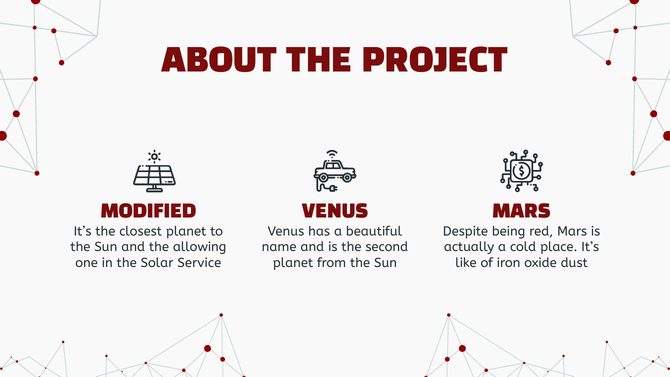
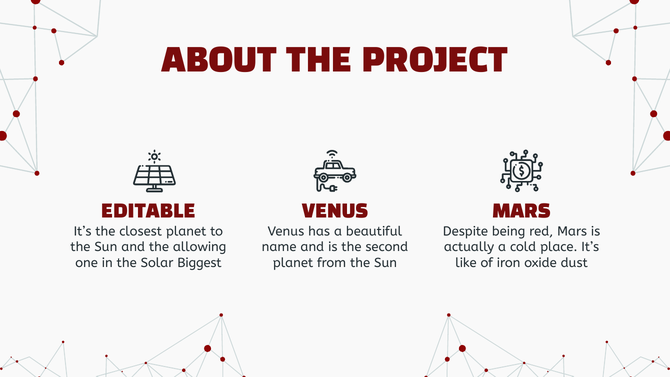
MODIFIED: MODIFIED -> EDITABLE (148, 211)
Service: Service -> Biggest (199, 263)
